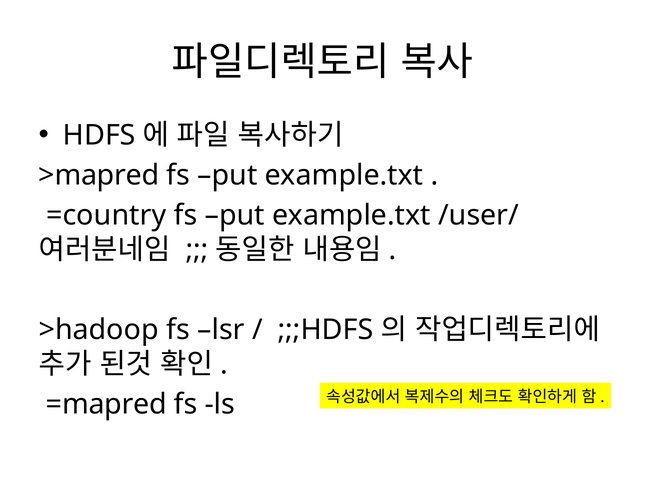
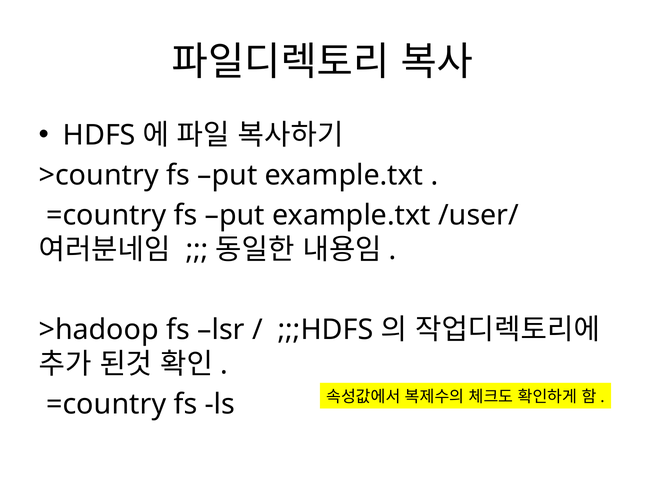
>mapred: >mapred -> >country (99, 175)
=mapred: =mapred -> =country (106, 405)
